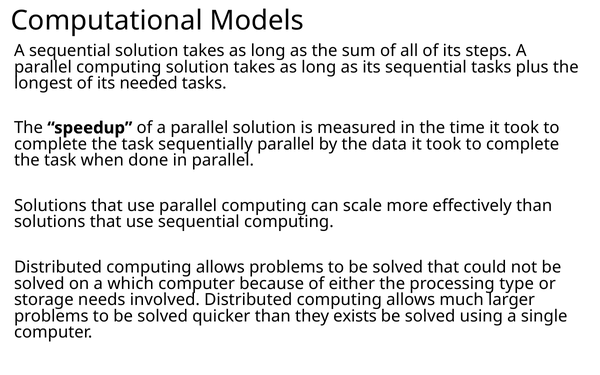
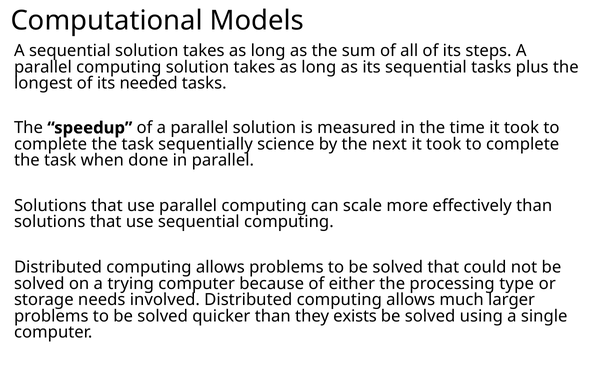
sequentially parallel: parallel -> science (286, 144)
data: data -> next (389, 144)
which: which -> trying (131, 284)
